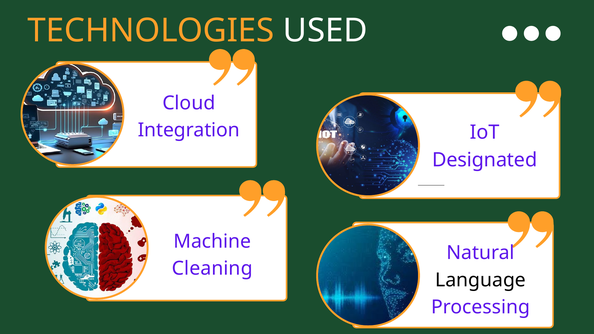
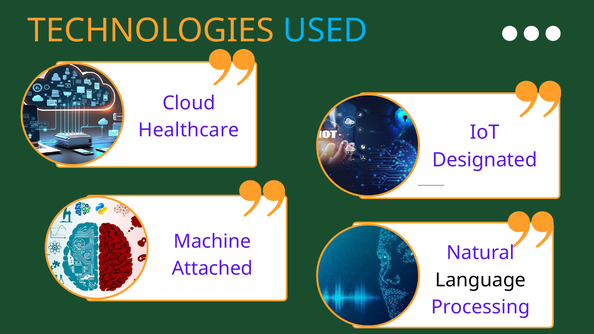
USED colour: white -> light blue (325, 31)
Integration: Integration -> Healthcare (189, 130)
Cleaning: Cleaning -> Attached (212, 269)
